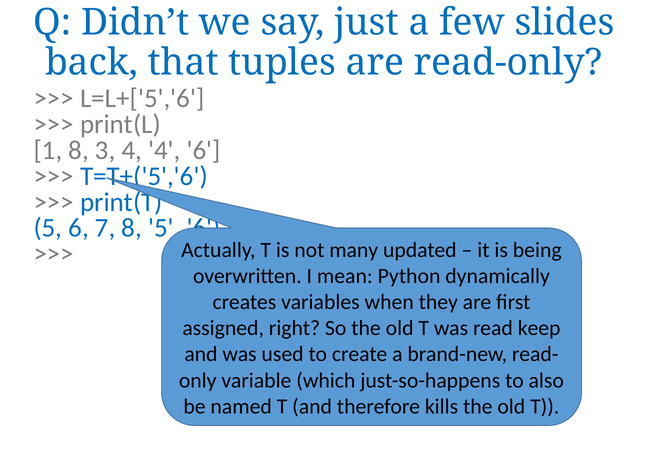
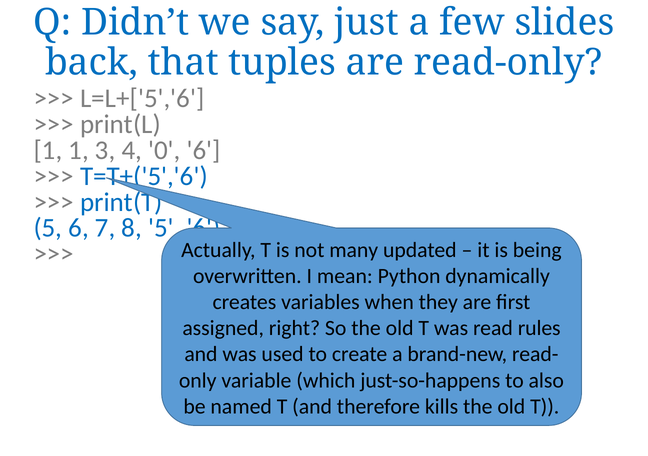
1 8: 8 -> 1 (79, 150)
4 4: 4 -> 0 (164, 150)
keep: keep -> rules (539, 329)
